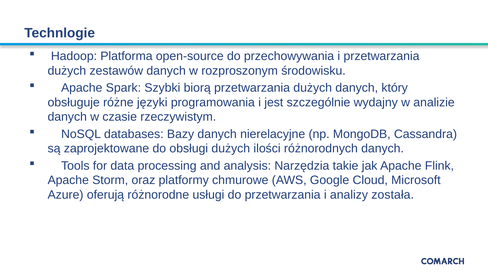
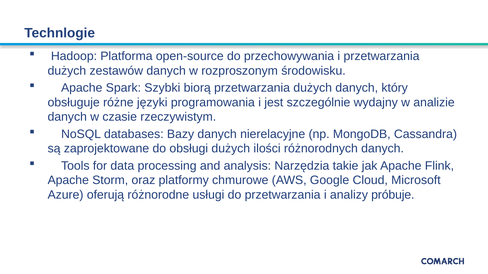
została: została -> próbuje (393, 195)
